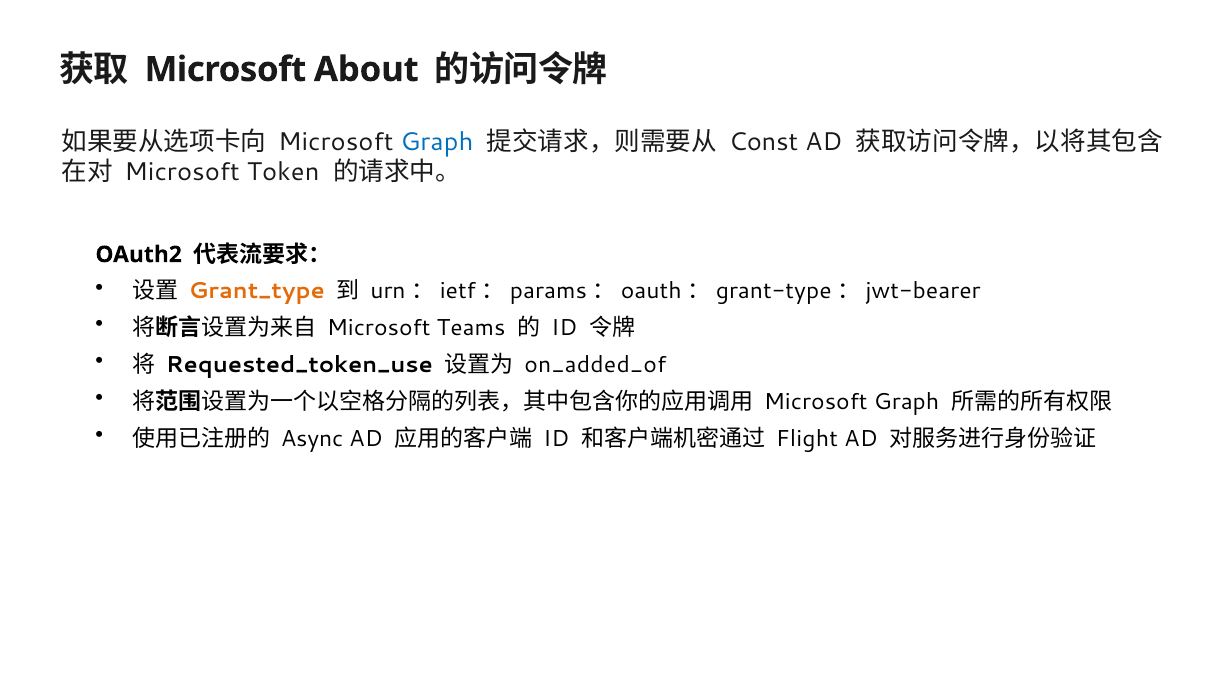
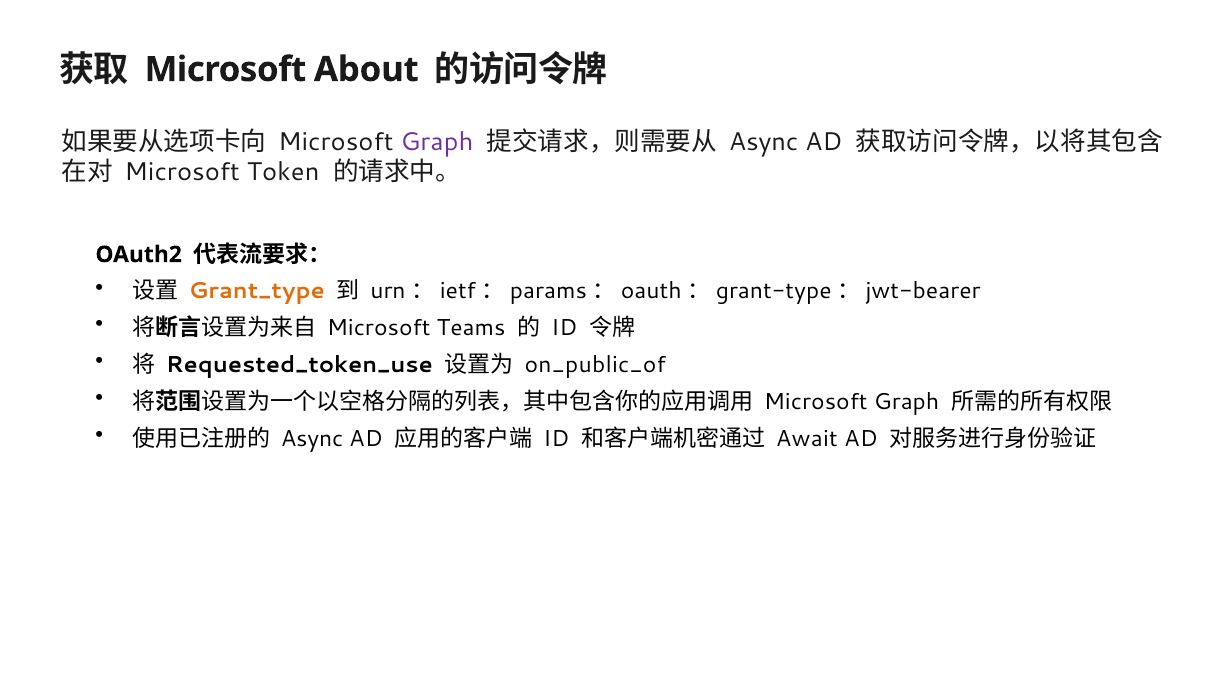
Graph colour: blue -> purple (437, 142)
Const: Const -> Async (764, 142)
on_added_of: on_added_of -> on_public_of (595, 365)
Flight: Flight -> Await (807, 439)
